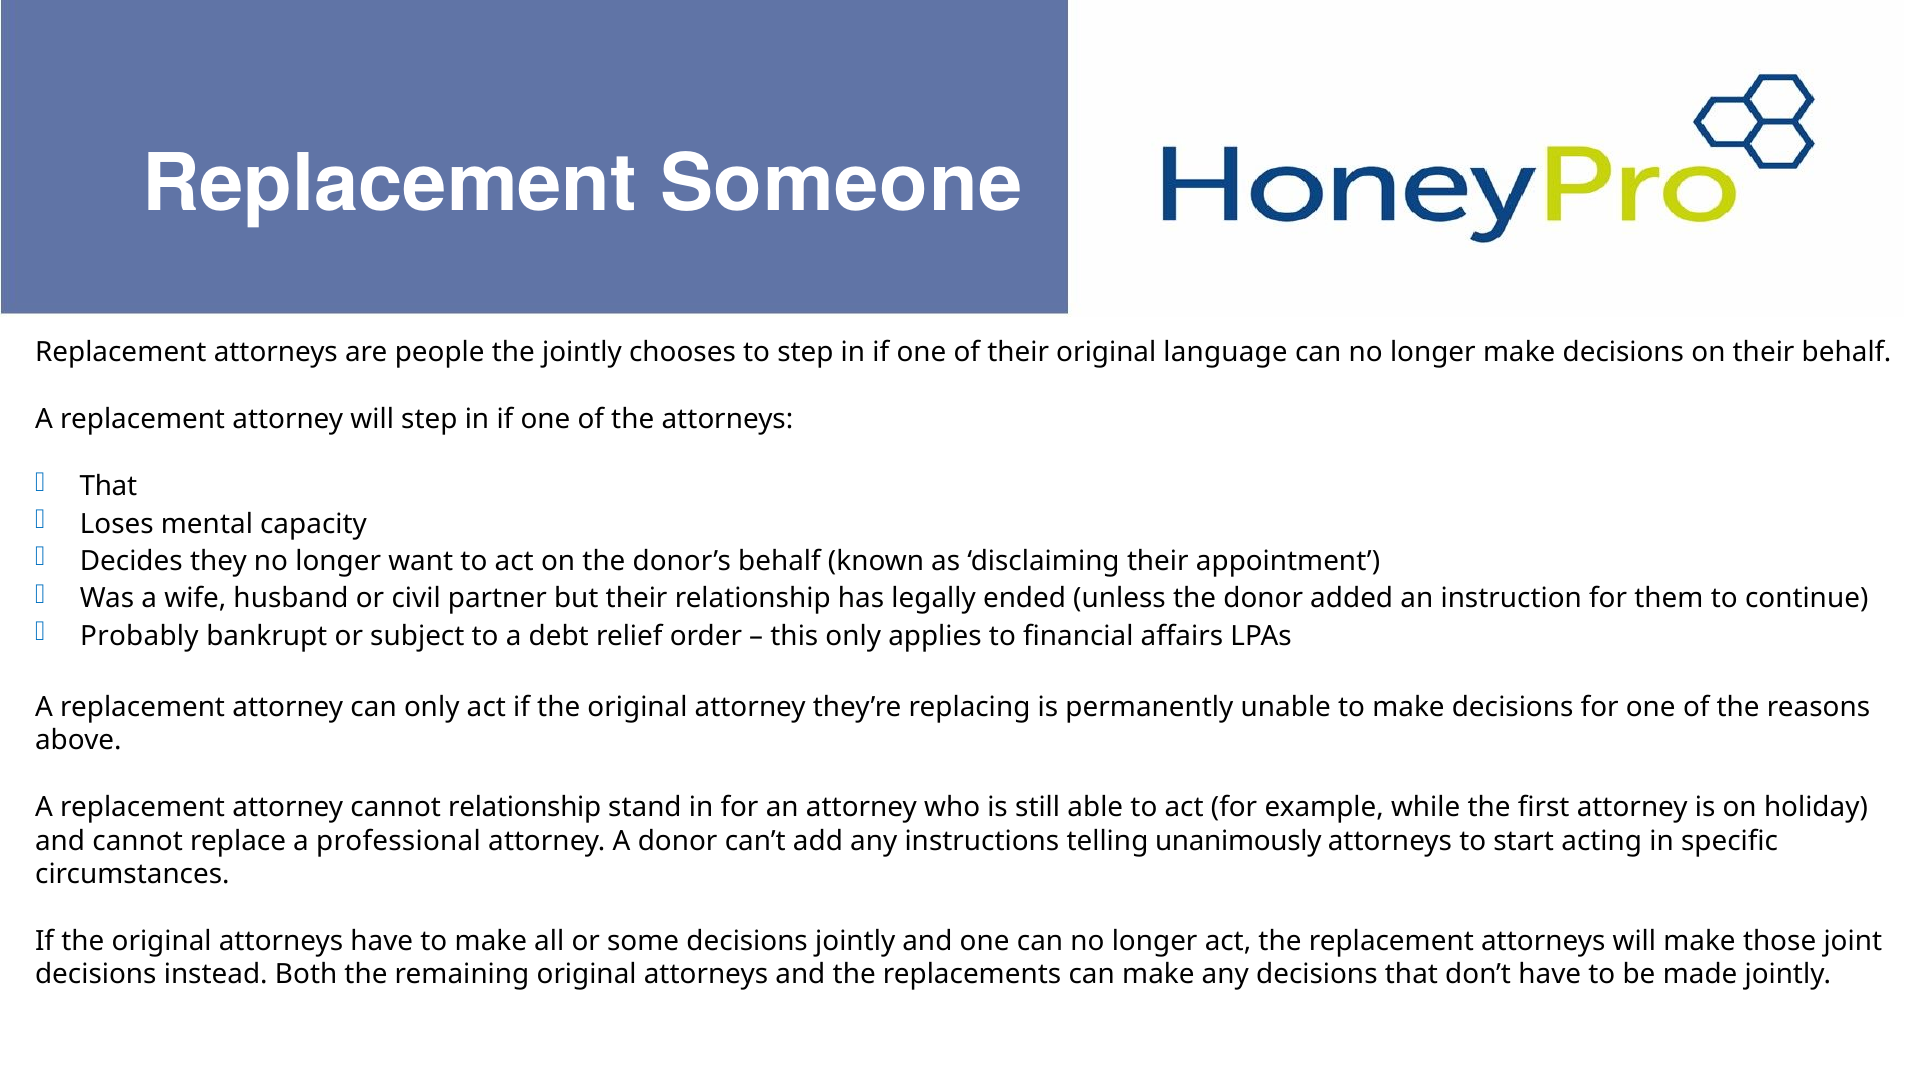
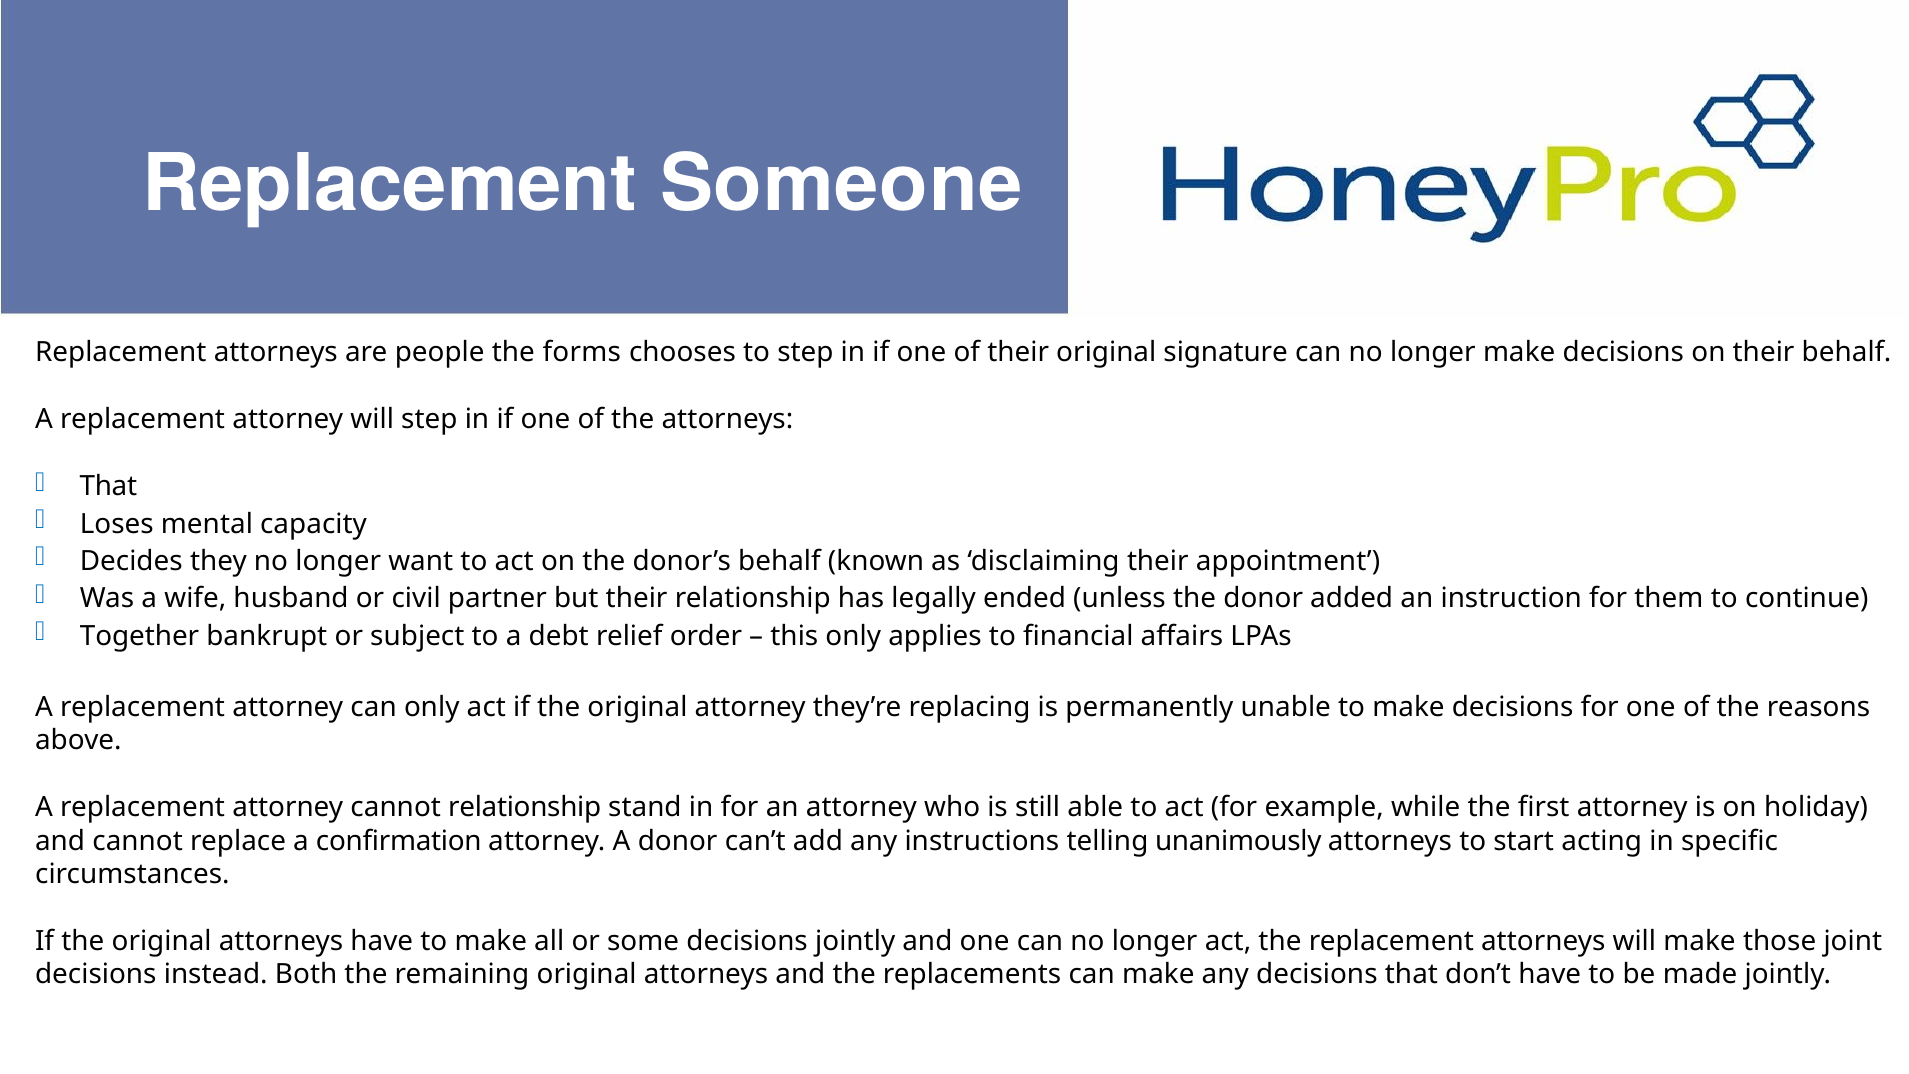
the jointly: jointly -> forms (582, 353)
language: language -> signature (1226, 353)
Probably: Probably -> Together (140, 636)
professional: professional -> confirmation (399, 841)
